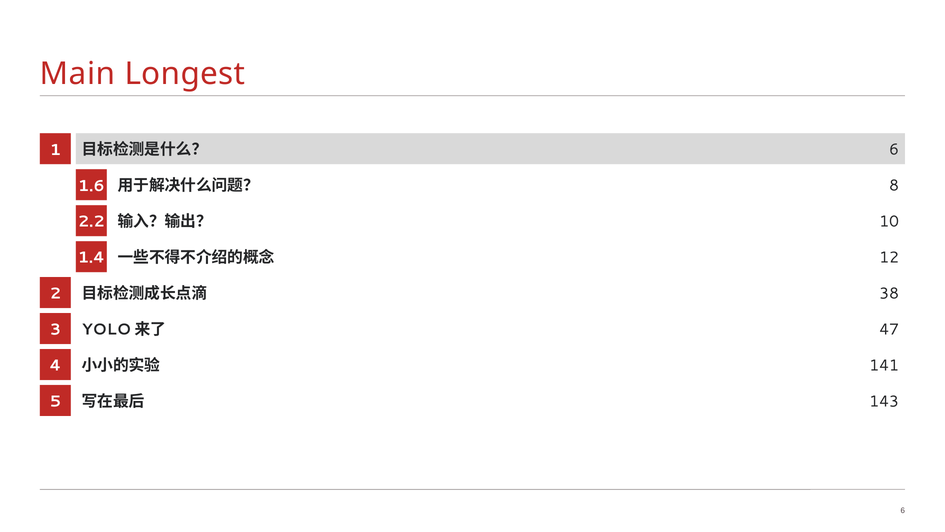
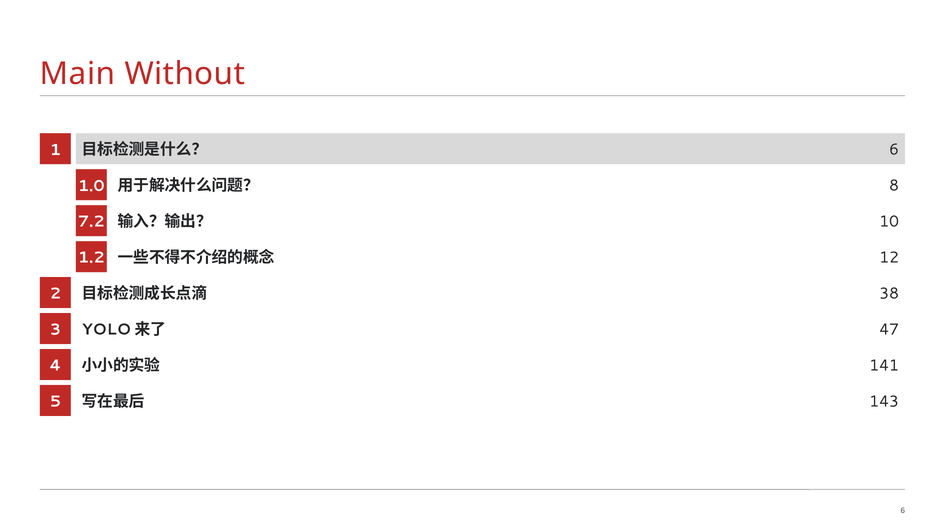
Longest: Longest -> Without (185, 74)
1.6: 1.6 -> 1.0 (91, 186)
2.2: 2.2 -> 7.2 (91, 222)
1.4: 1.4 -> 1.2 (91, 258)
